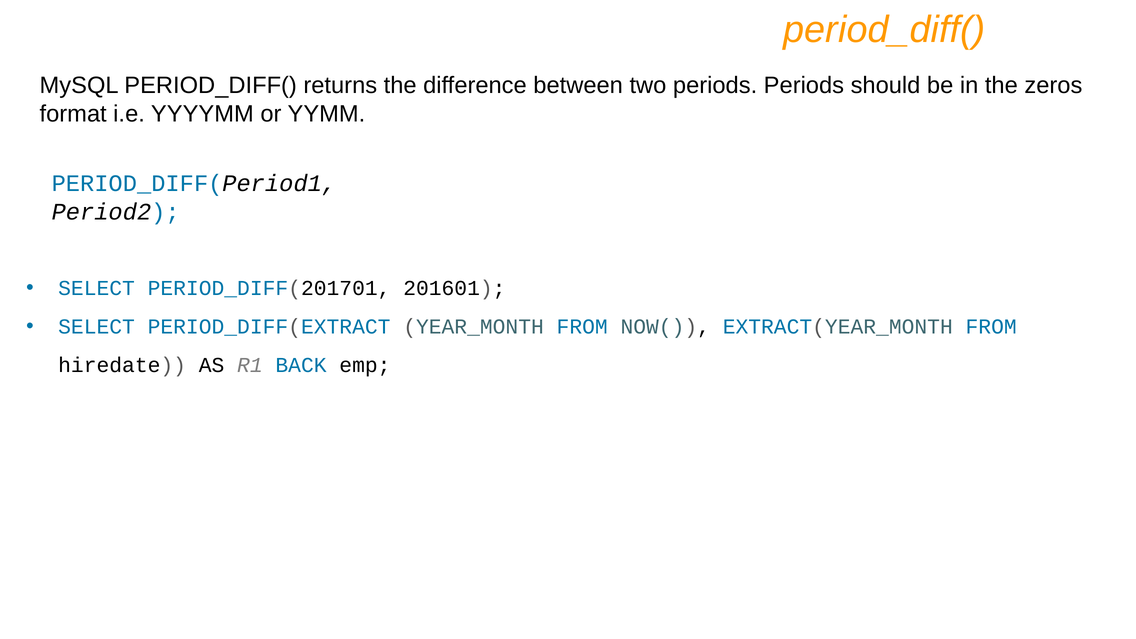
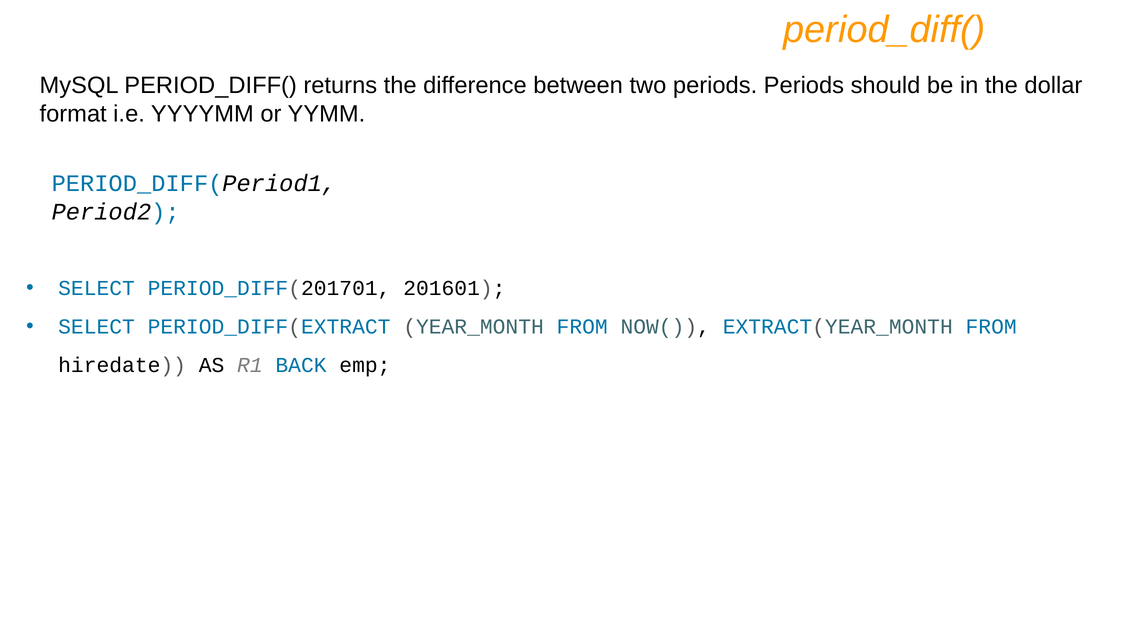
zeros: zeros -> dollar (1053, 86)
